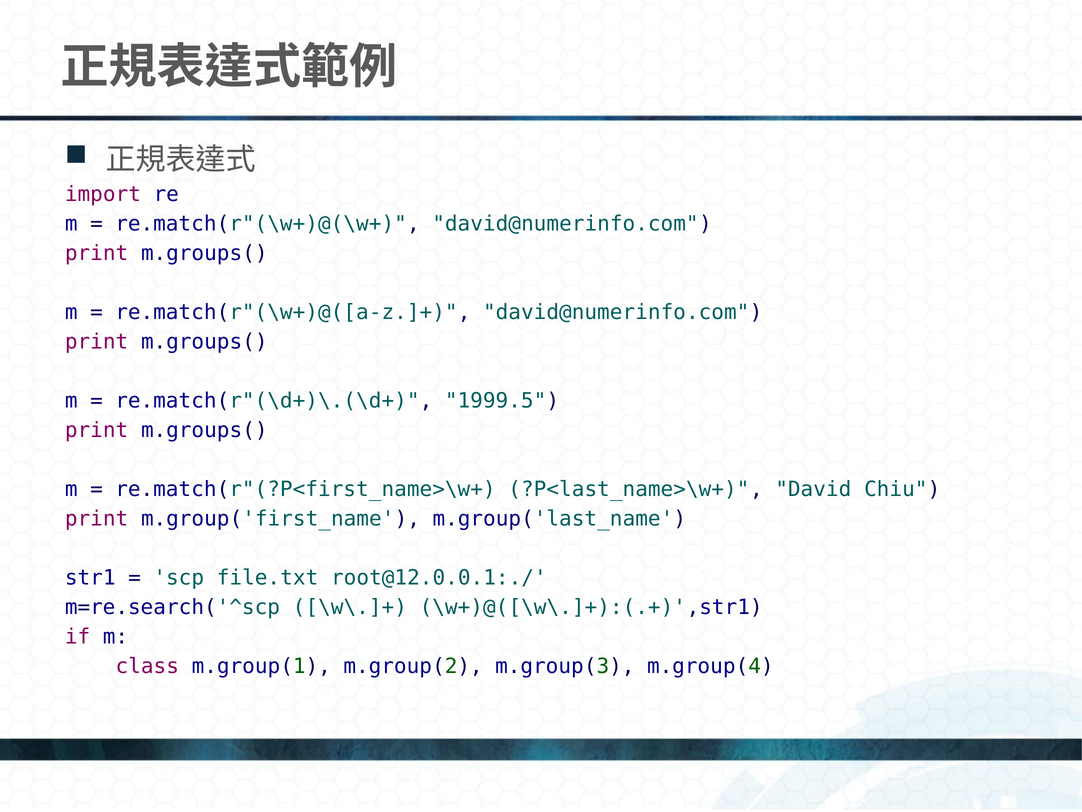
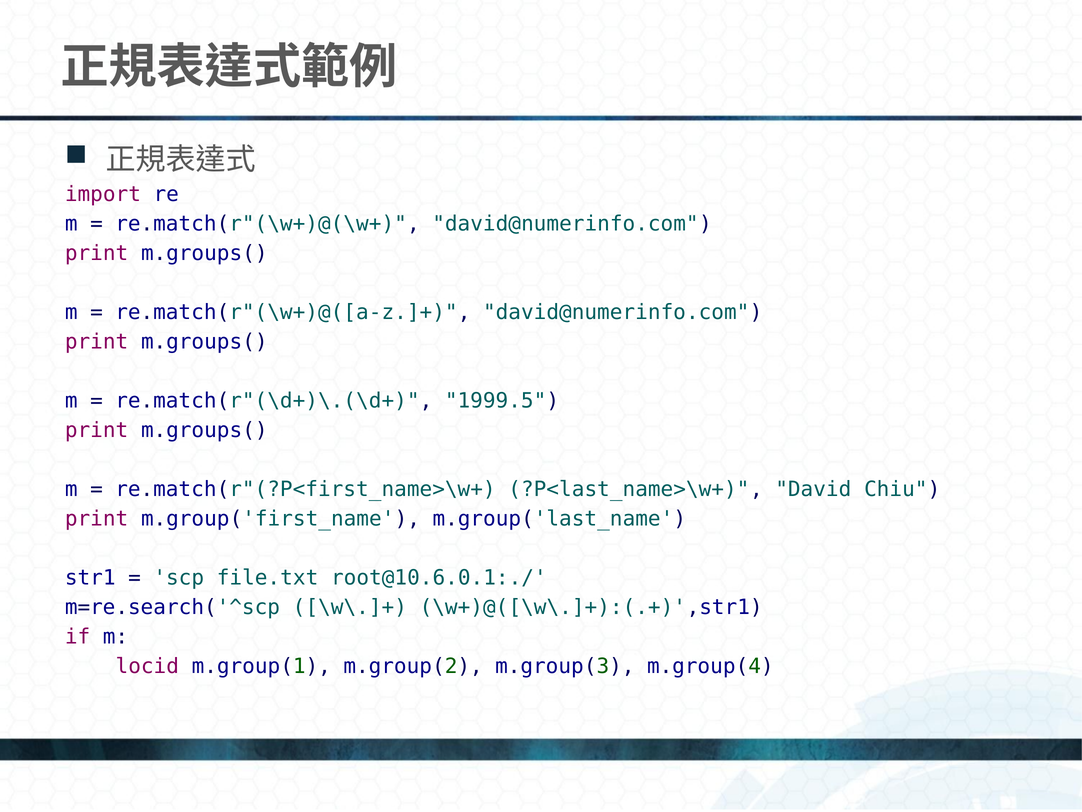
root@12.0.0.1:./: root@12.0.0.1:./ -> root@10.6.0.1:./ (439, 577)
class: class -> locid (147, 666)
